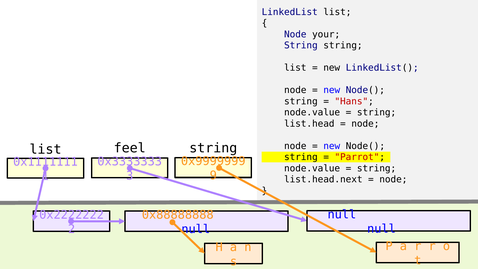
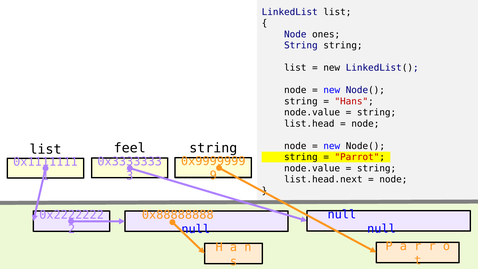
your: your -> ones (326, 34)
